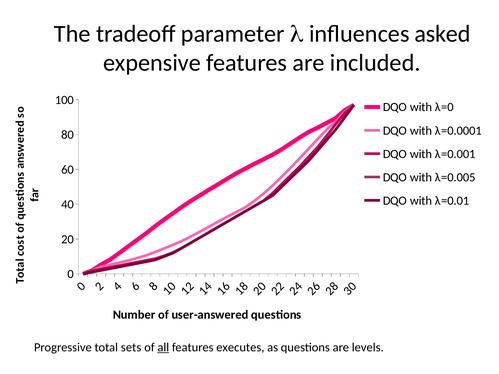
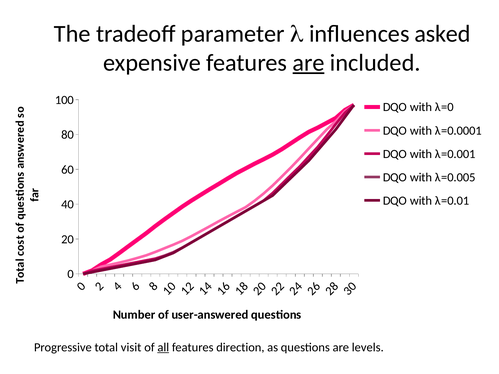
are underline: none -> present (309, 63)
sets: sets -> visit (131, 348)
executes: executes -> direction (240, 348)
